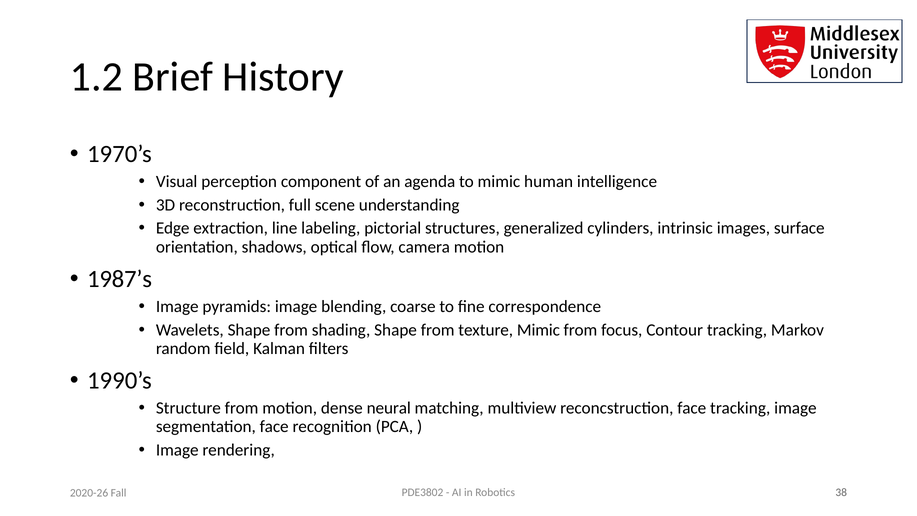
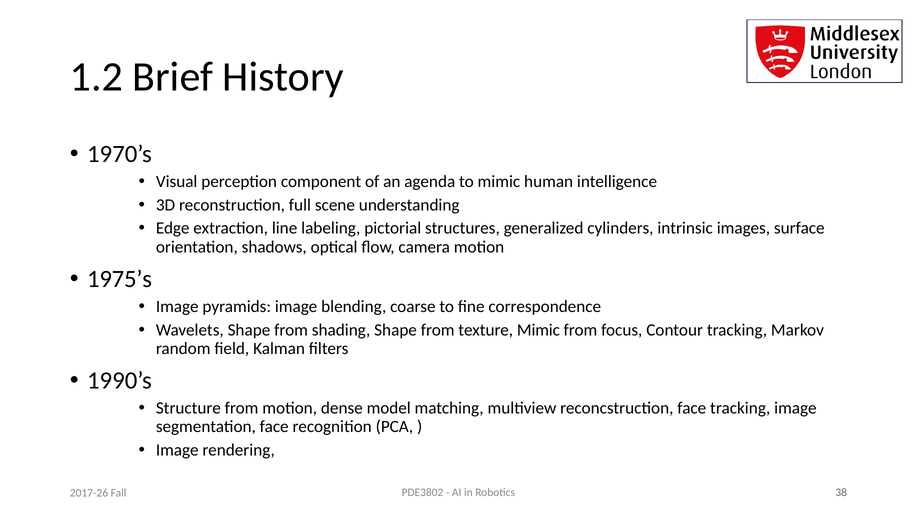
1987’s: 1987’s -> 1975’s (120, 279)
neural: neural -> model (389, 408)
2020-26: 2020-26 -> 2017-26 (89, 493)
